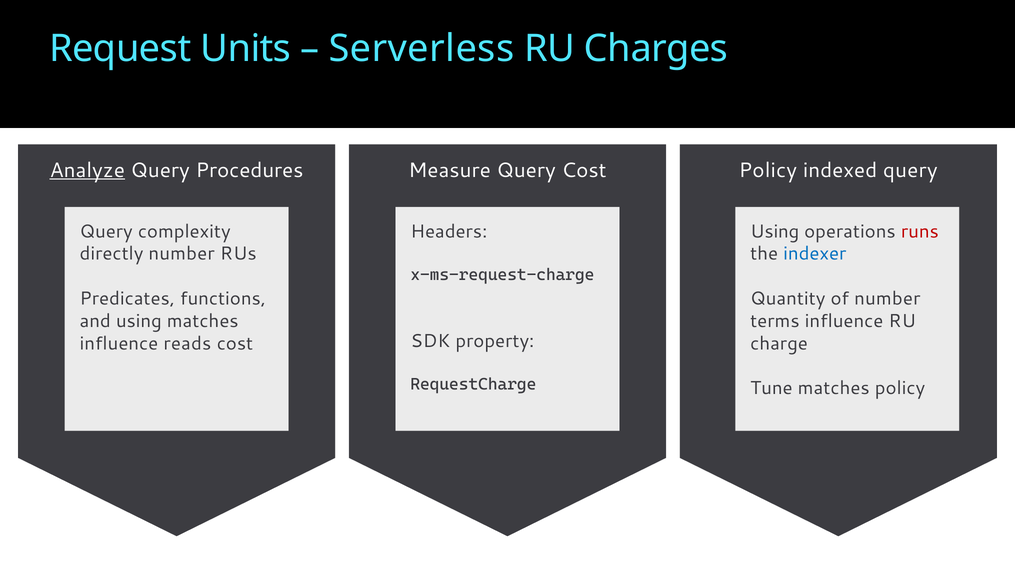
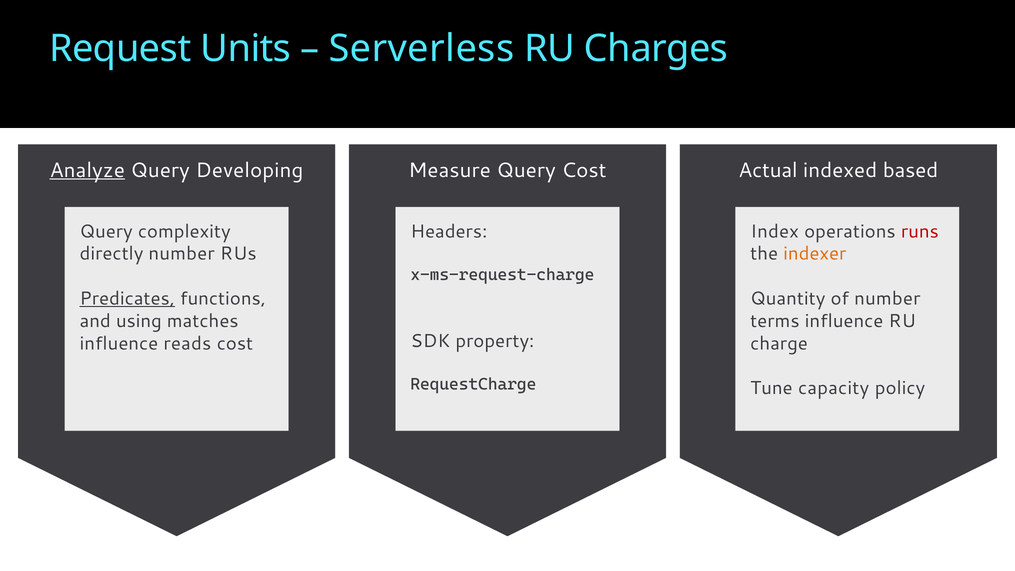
Procedures: Procedures -> Developing (249, 170)
Cost Policy: Policy -> Actual (768, 170)
indexed query: query -> based (910, 170)
Using: Using -> Index (775, 231)
indexer colour: blue -> orange (815, 254)
Predicates underline: none -> present (127, 298)
Tune matches: matches -> capacity (834, 388)
